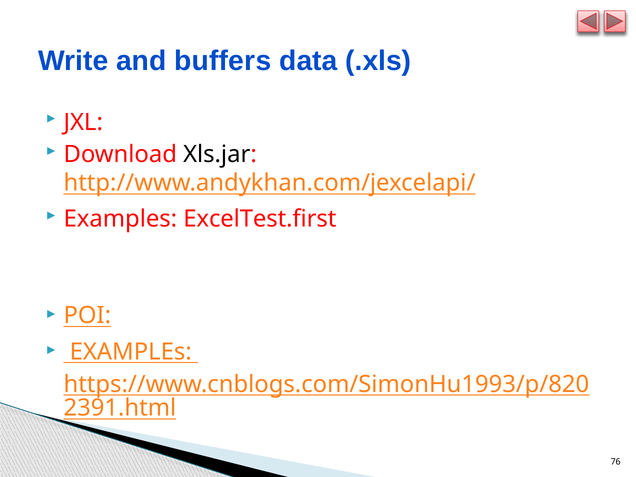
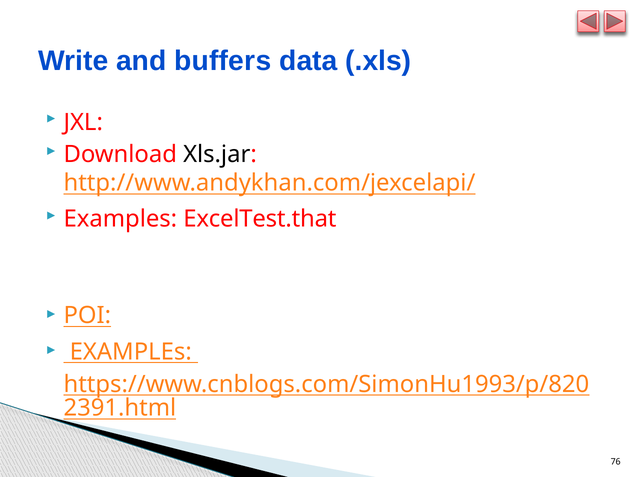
ExcelTest.first: ExcelTest.first -> ExcelTest.that (260, 219)
